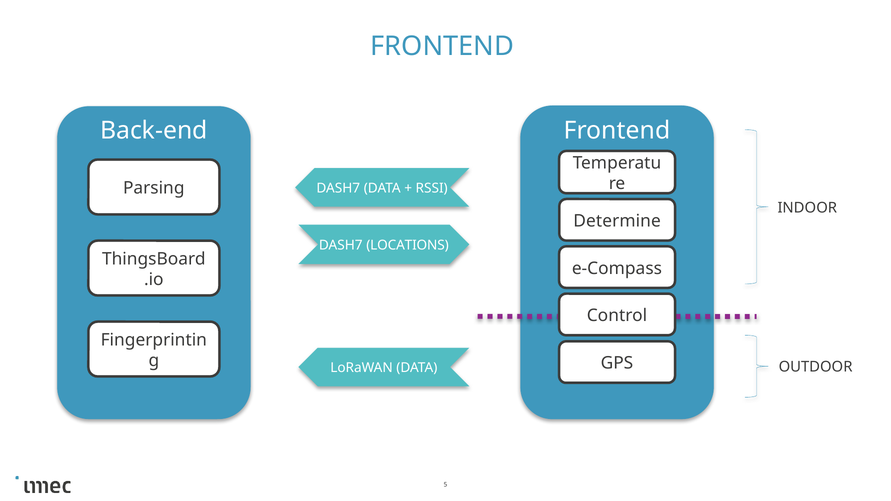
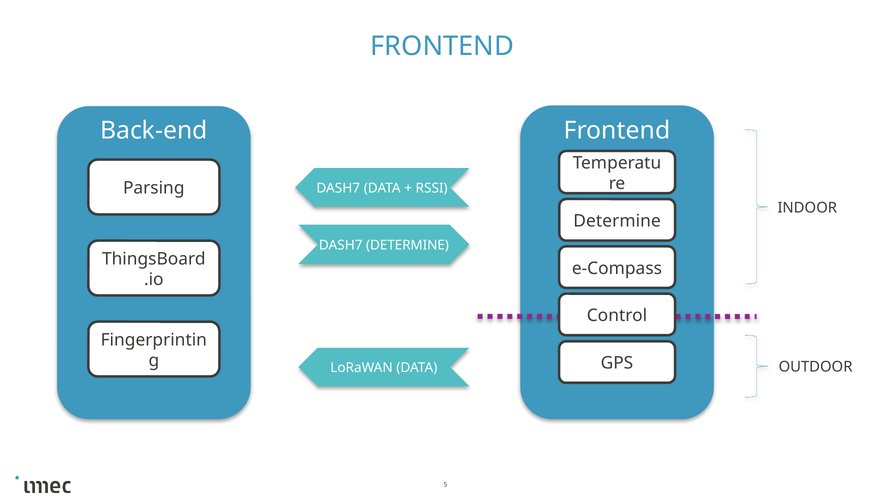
DASH7 LOCATIONS: LOCATIONS -> DETERMINE (407, 245)
